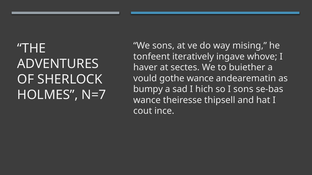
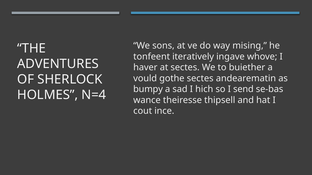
gothe wance: wance -> sectes (200, 79)
I sons: sons -> send (243, 89)
N=7: N=7 -> N=4 (94, 95)
